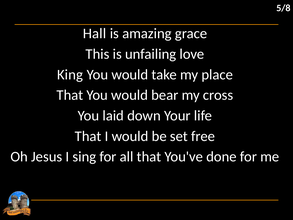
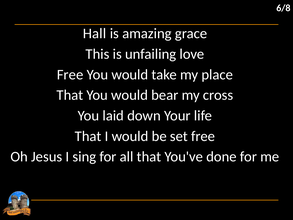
5/8: 5/8 -> 6/8 (283, 8)
King: King -> Free (70, 74)
